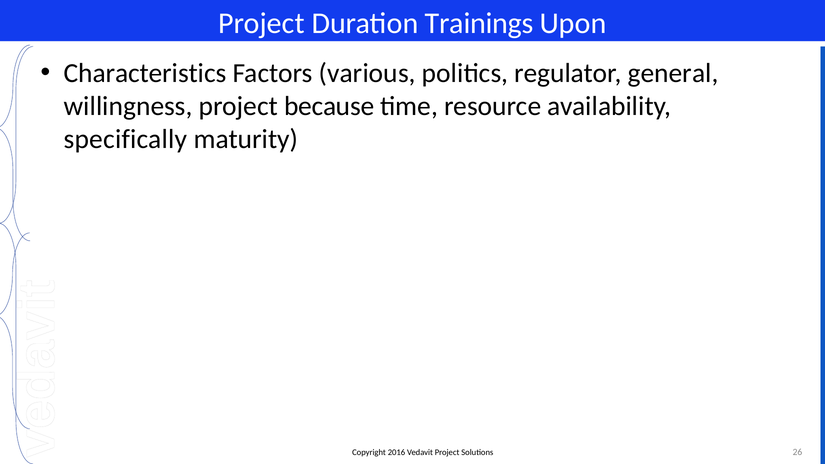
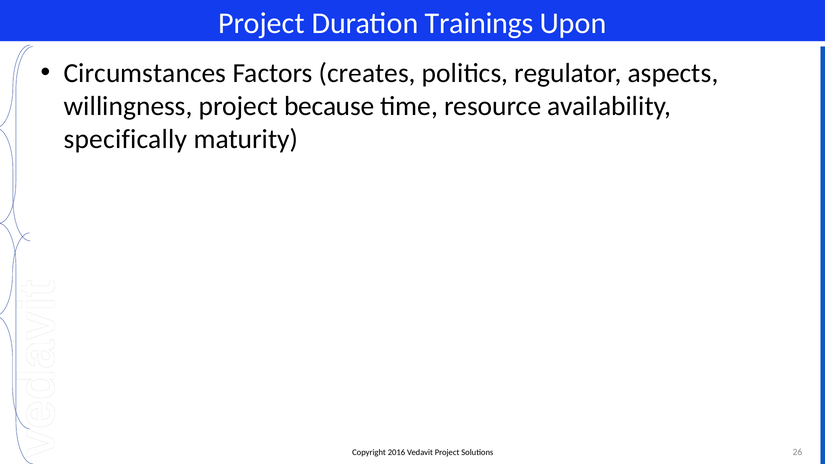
Characteristics: Characteristics -> Circumstances (145, 73)
various: various -> creates (367, 73)
general: general -> aspects (673, 73)
